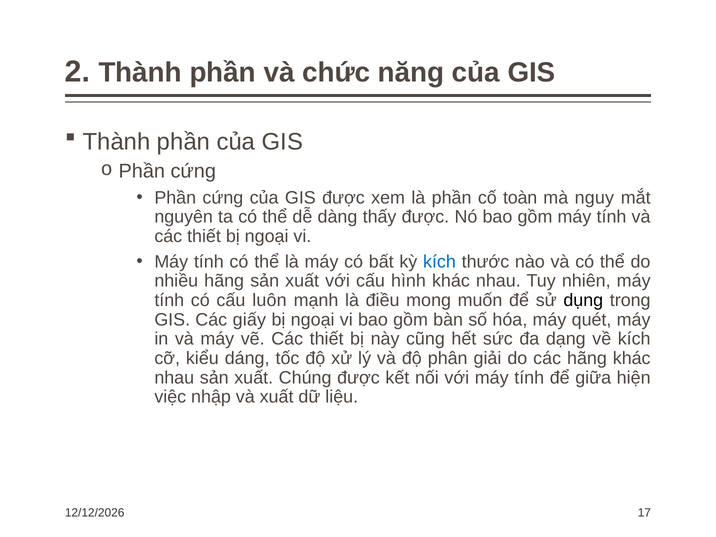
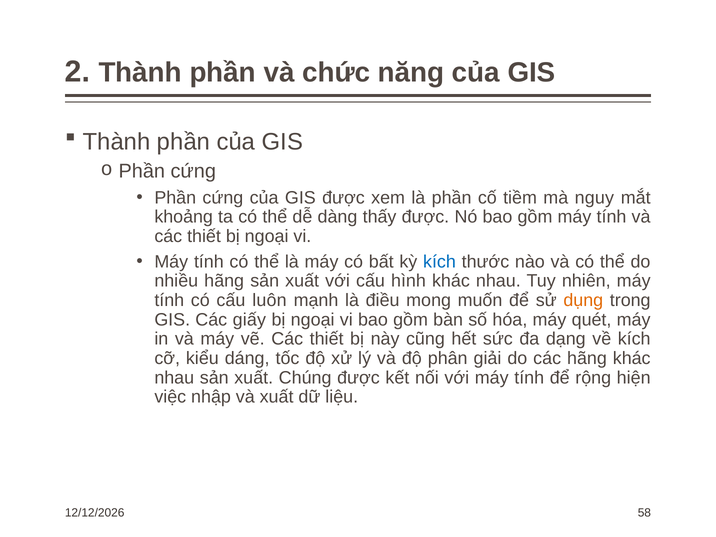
toàn: toàn -> tiềm (520, 198)
nguyên: nguyên -> khoảng (184, 217)
dụng colour: black -> orange (583, 300)
giữa: giữa -> rộng (593, 378)
17: 17 -> 58 (644, 513)
